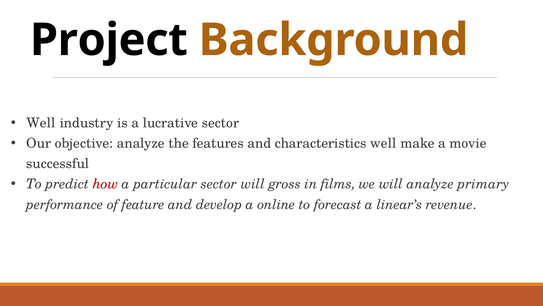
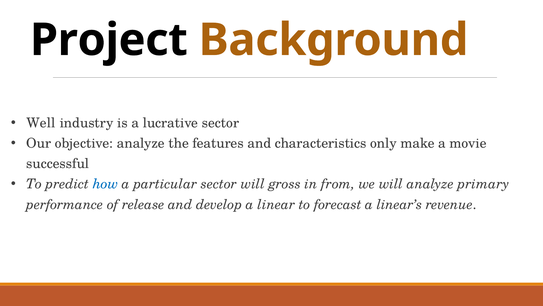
characteristics well: well -> only (383, 143)
how colour: red -> blue (105, 184)
films: films -> from (338, 184)
feature: feature -> release (143, 204)
online: online -> linear (276, 204)
